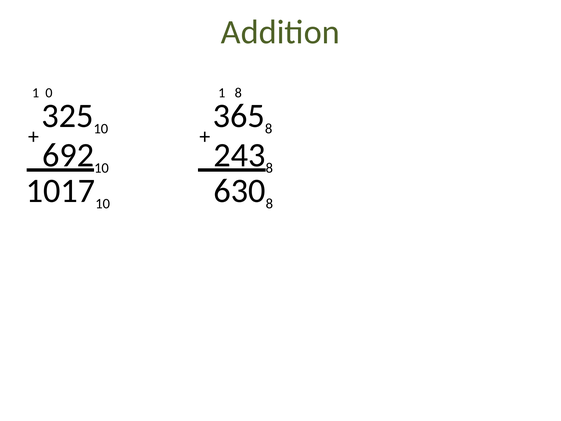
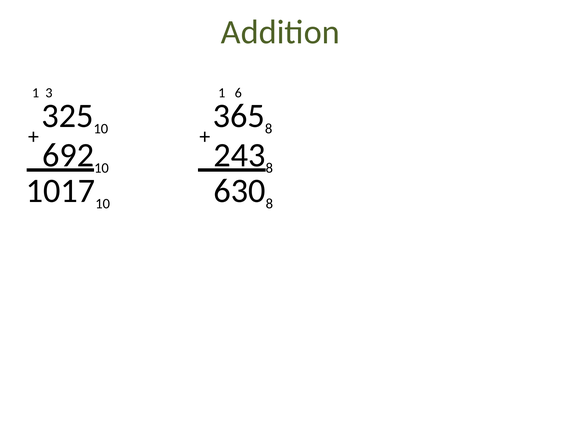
0: 0 -> 3 (49, 93)
1 8: 8 -> 6 (238, 93)
